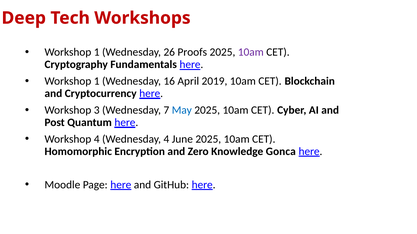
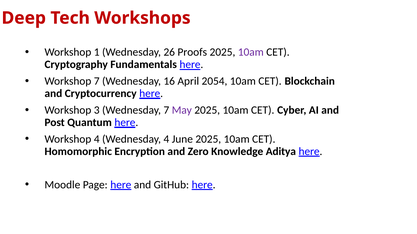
1: 1 -> 7 (97, 81)
2019: 2019 -> 2054 (215, 81)
May colour: blue -> purple (182, 110)
Gonca: Gonca -> Aditya (281, 152)
